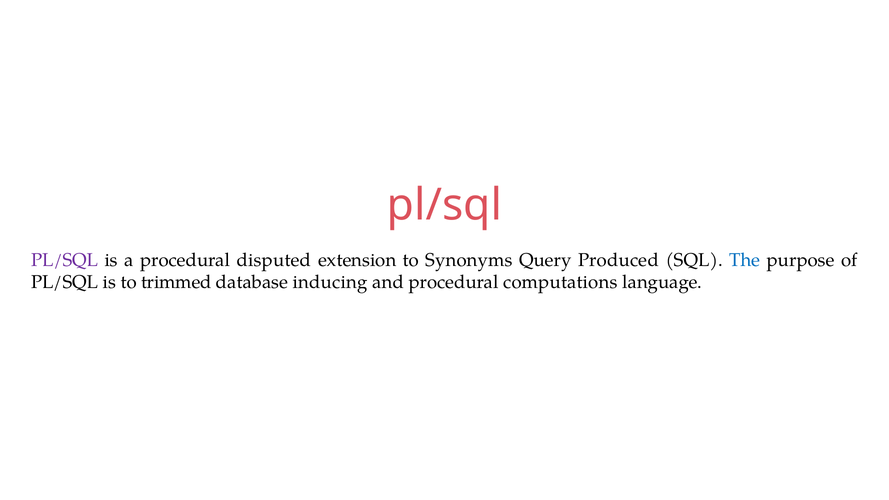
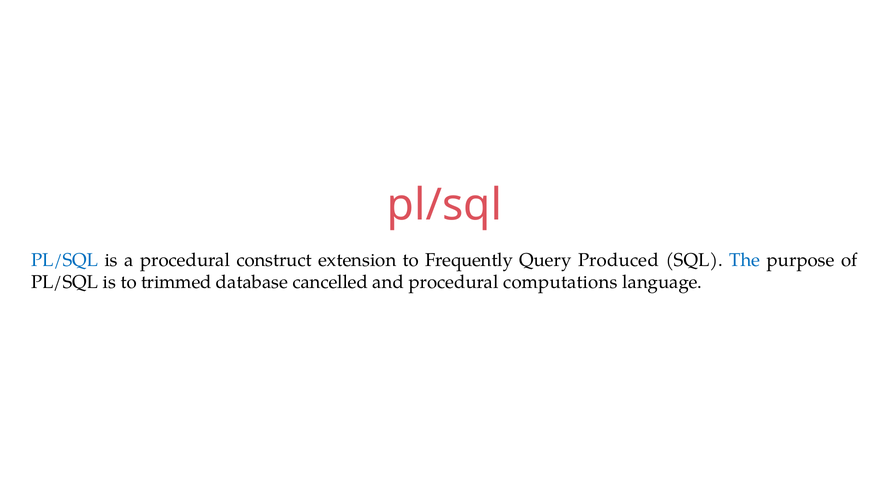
PL/SQL colour: purple -> blue (65, 260)
disputed: disputed -> construct (274, 260)
Synonyms: Synonyms -> Frequently (469, 260)
inducing: inducing -> cancelled (330, 282)
